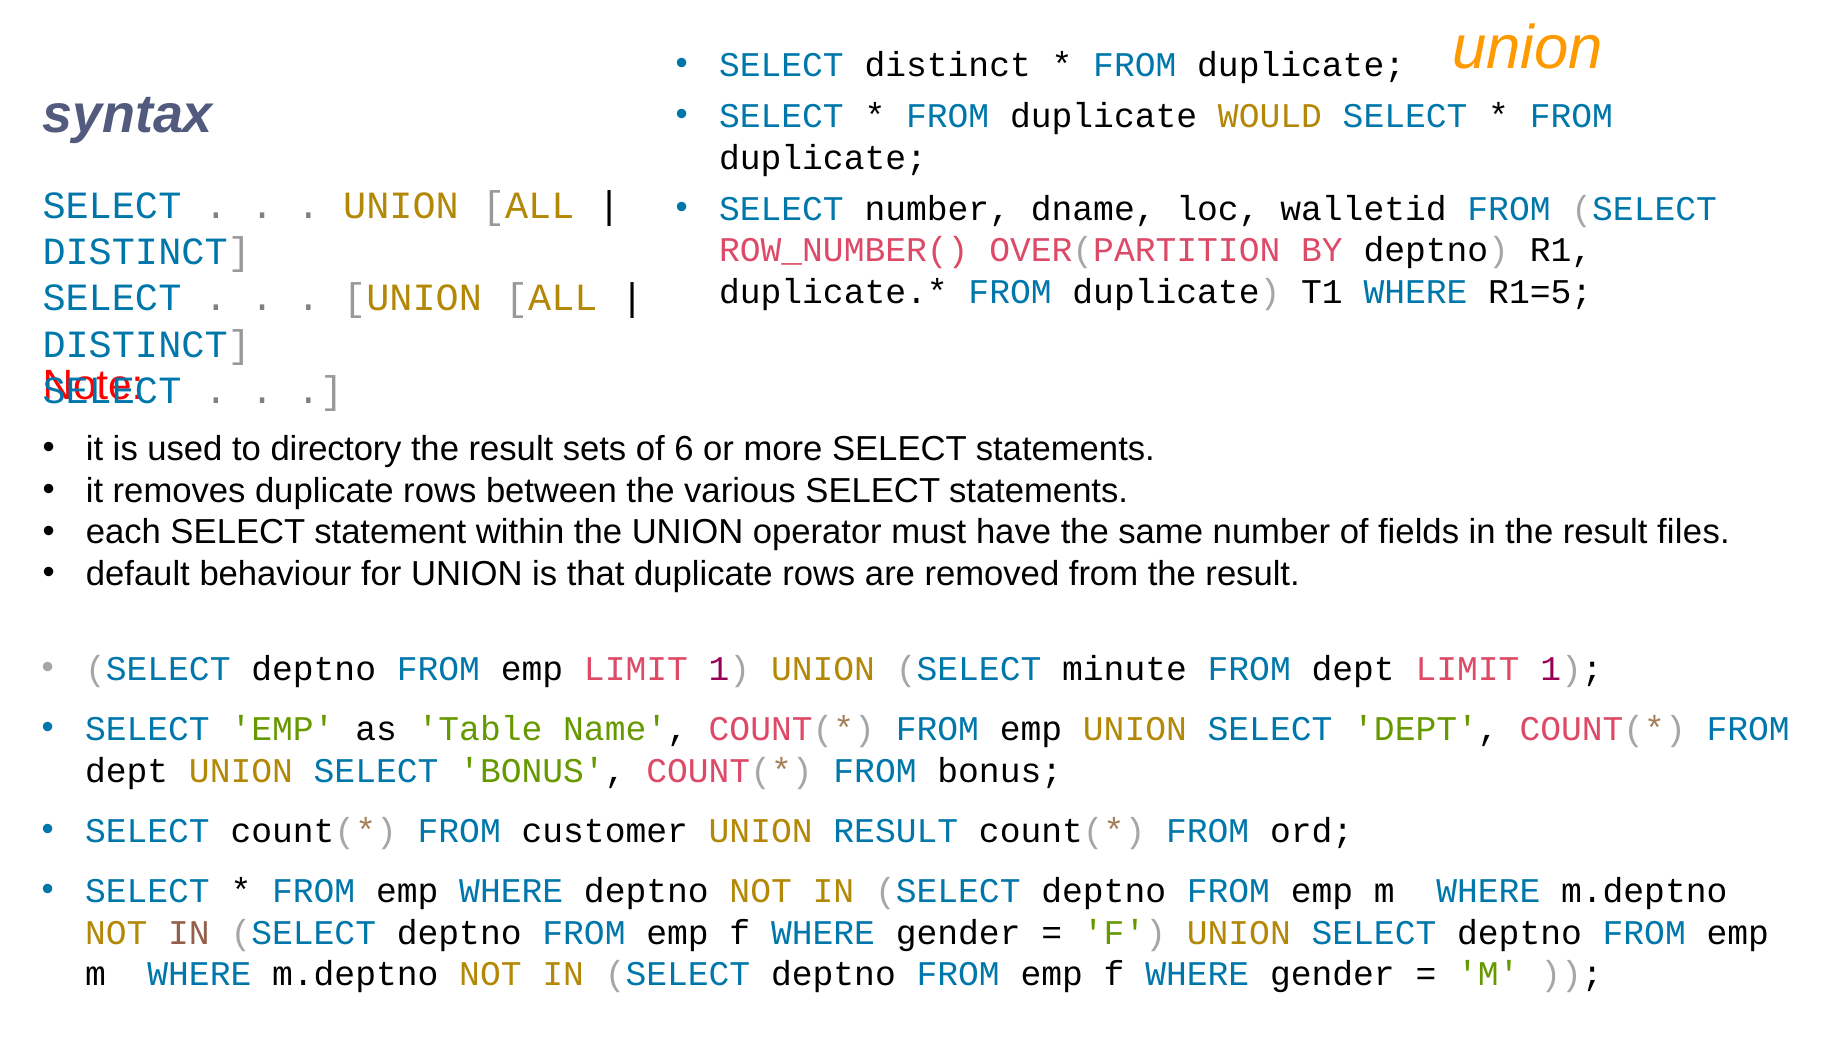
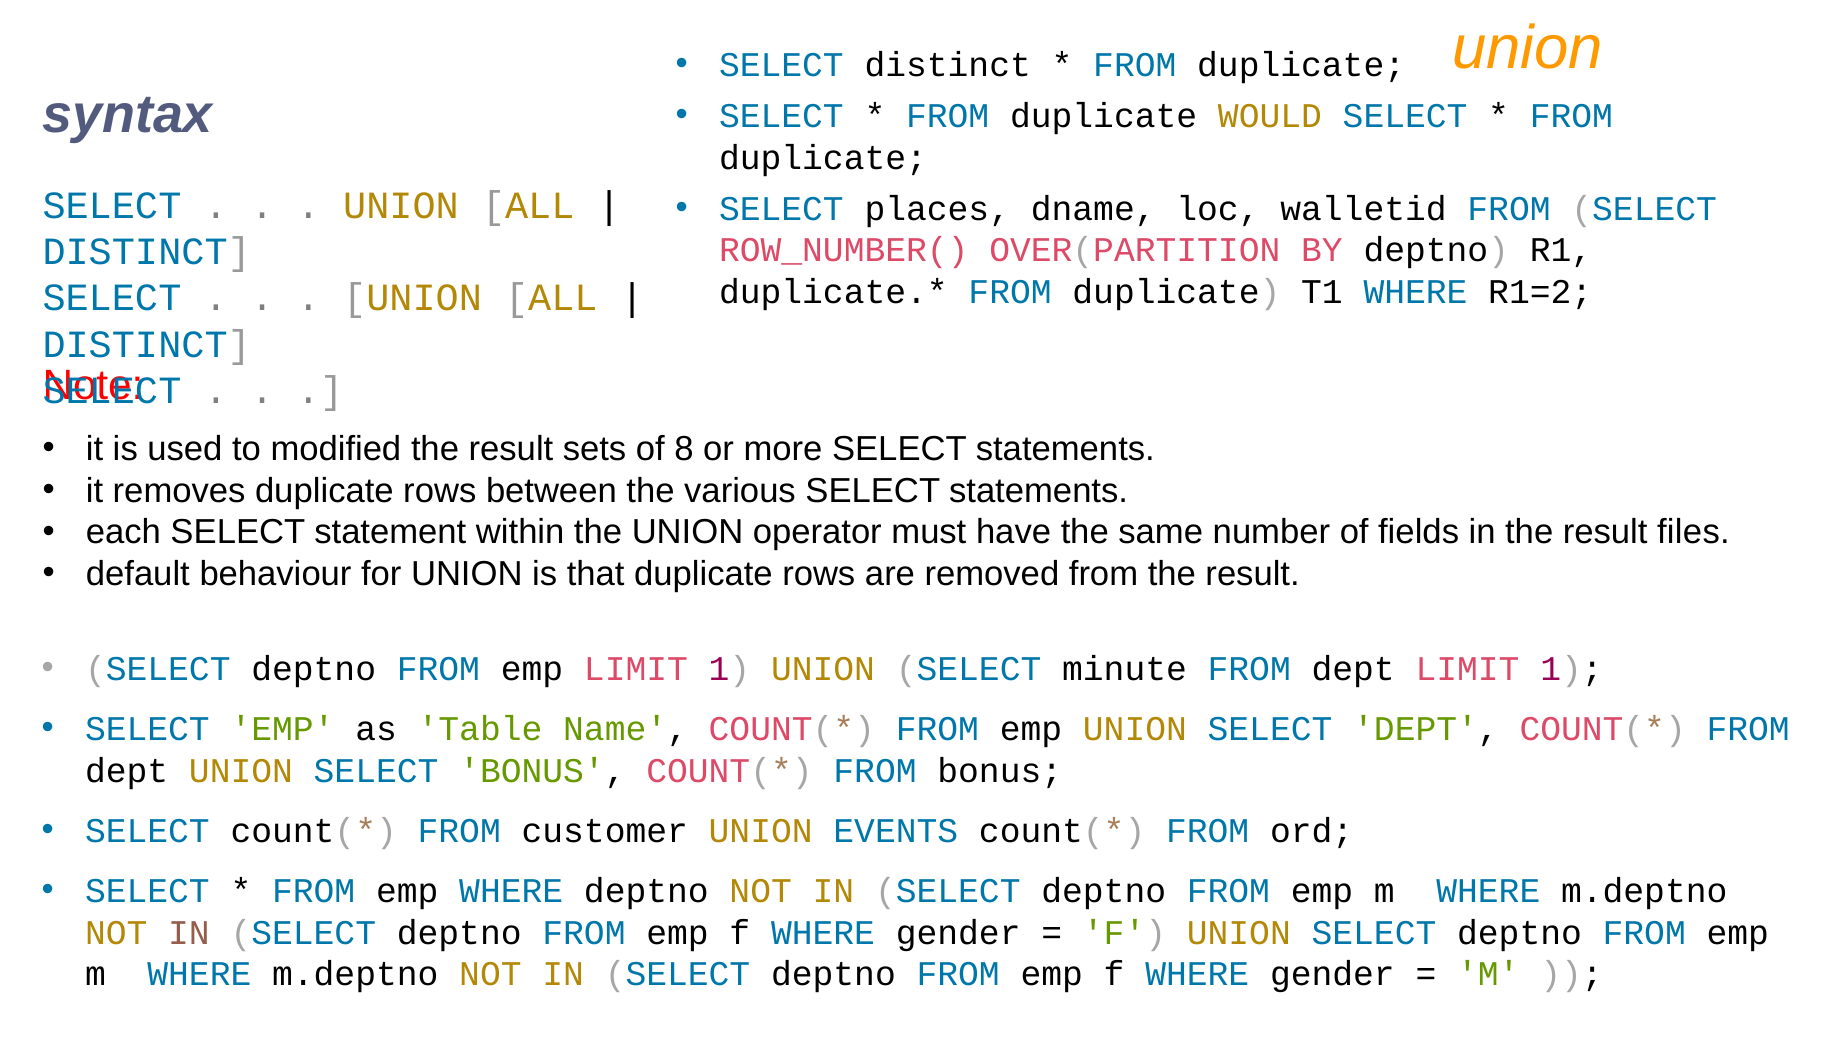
SELECT number: number -> places (937, 209)
R1=5: R1=5 -> R1=2 (1540, 292)
directory: directory -> modified (336, 449)
6: 6 -> 8 (684, 449)
UNION RESULT: RESULT -> EVENTS (896, 831)
